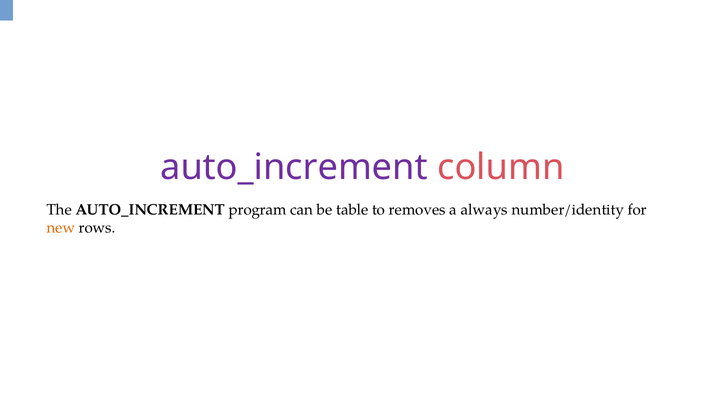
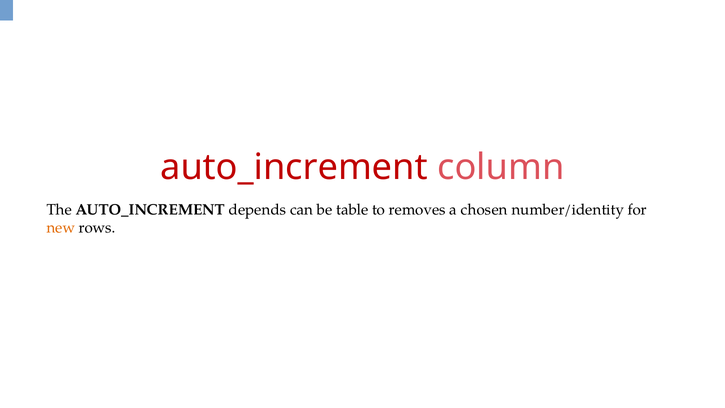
auto_increment colour: purple -> red (294, 167)
program: program -> depends (258, 209)
always: always -> chosen (484, 209)
